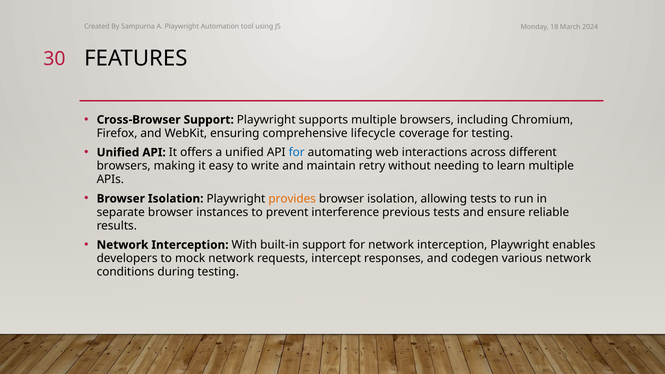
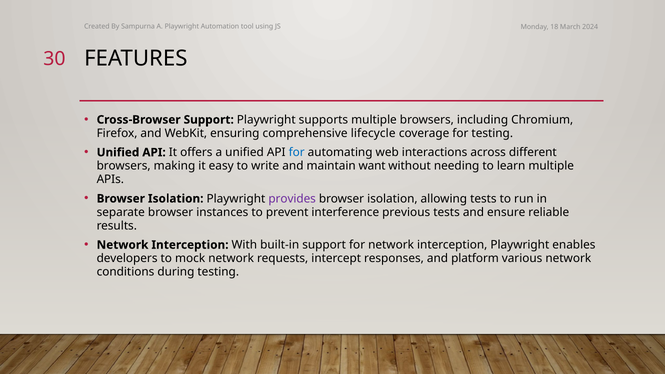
retry: retry -> want (372, 166)
provides colour: orange -> purple (292, 199)
codegen: codegen -> platform (475, 258)
